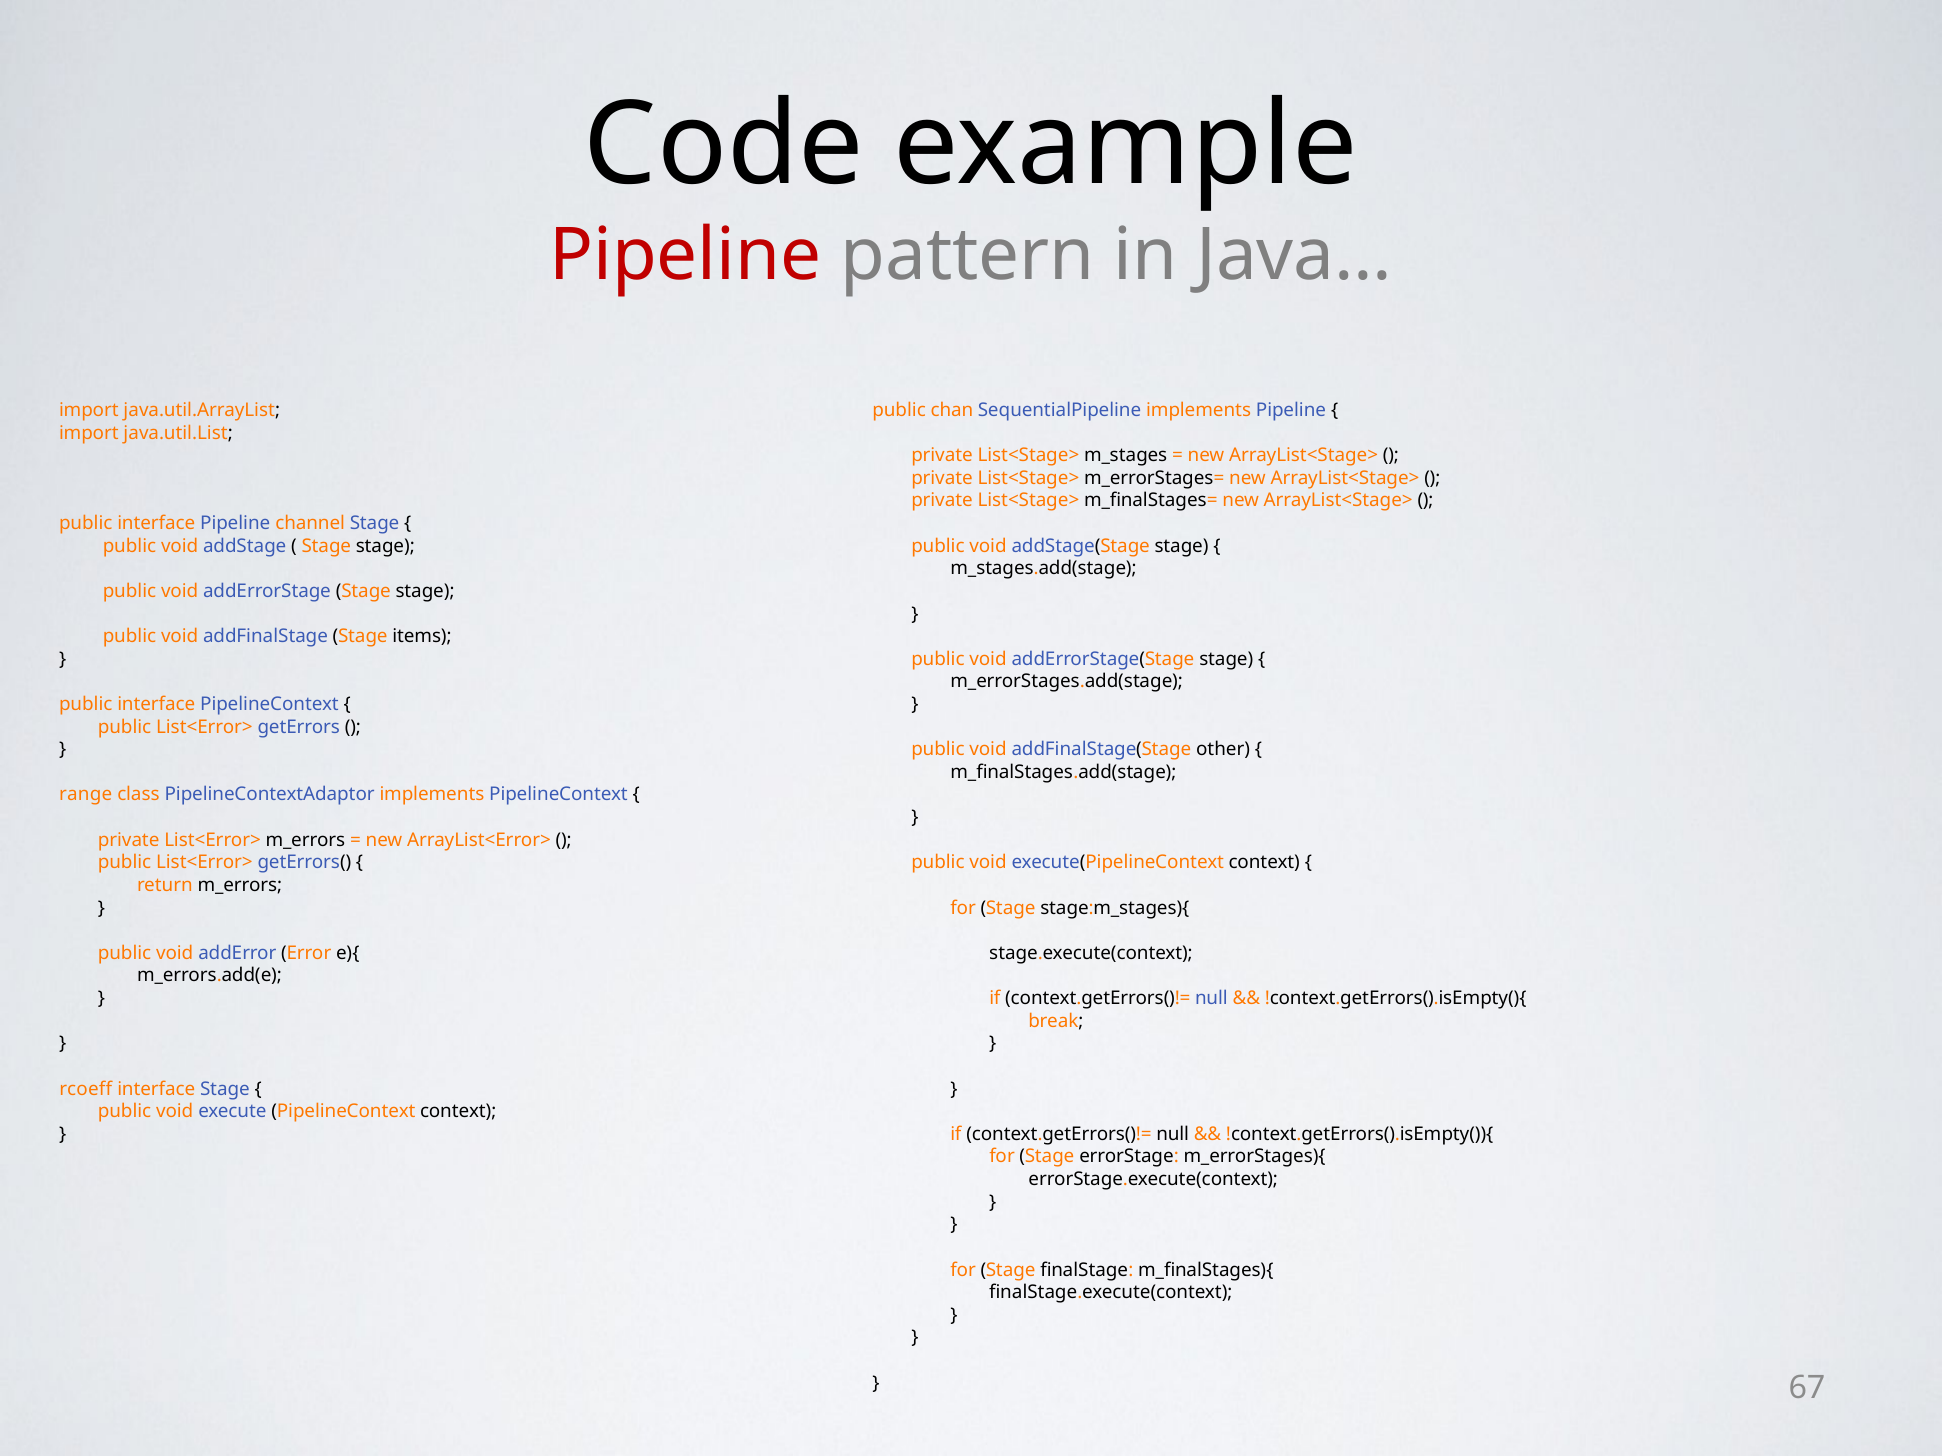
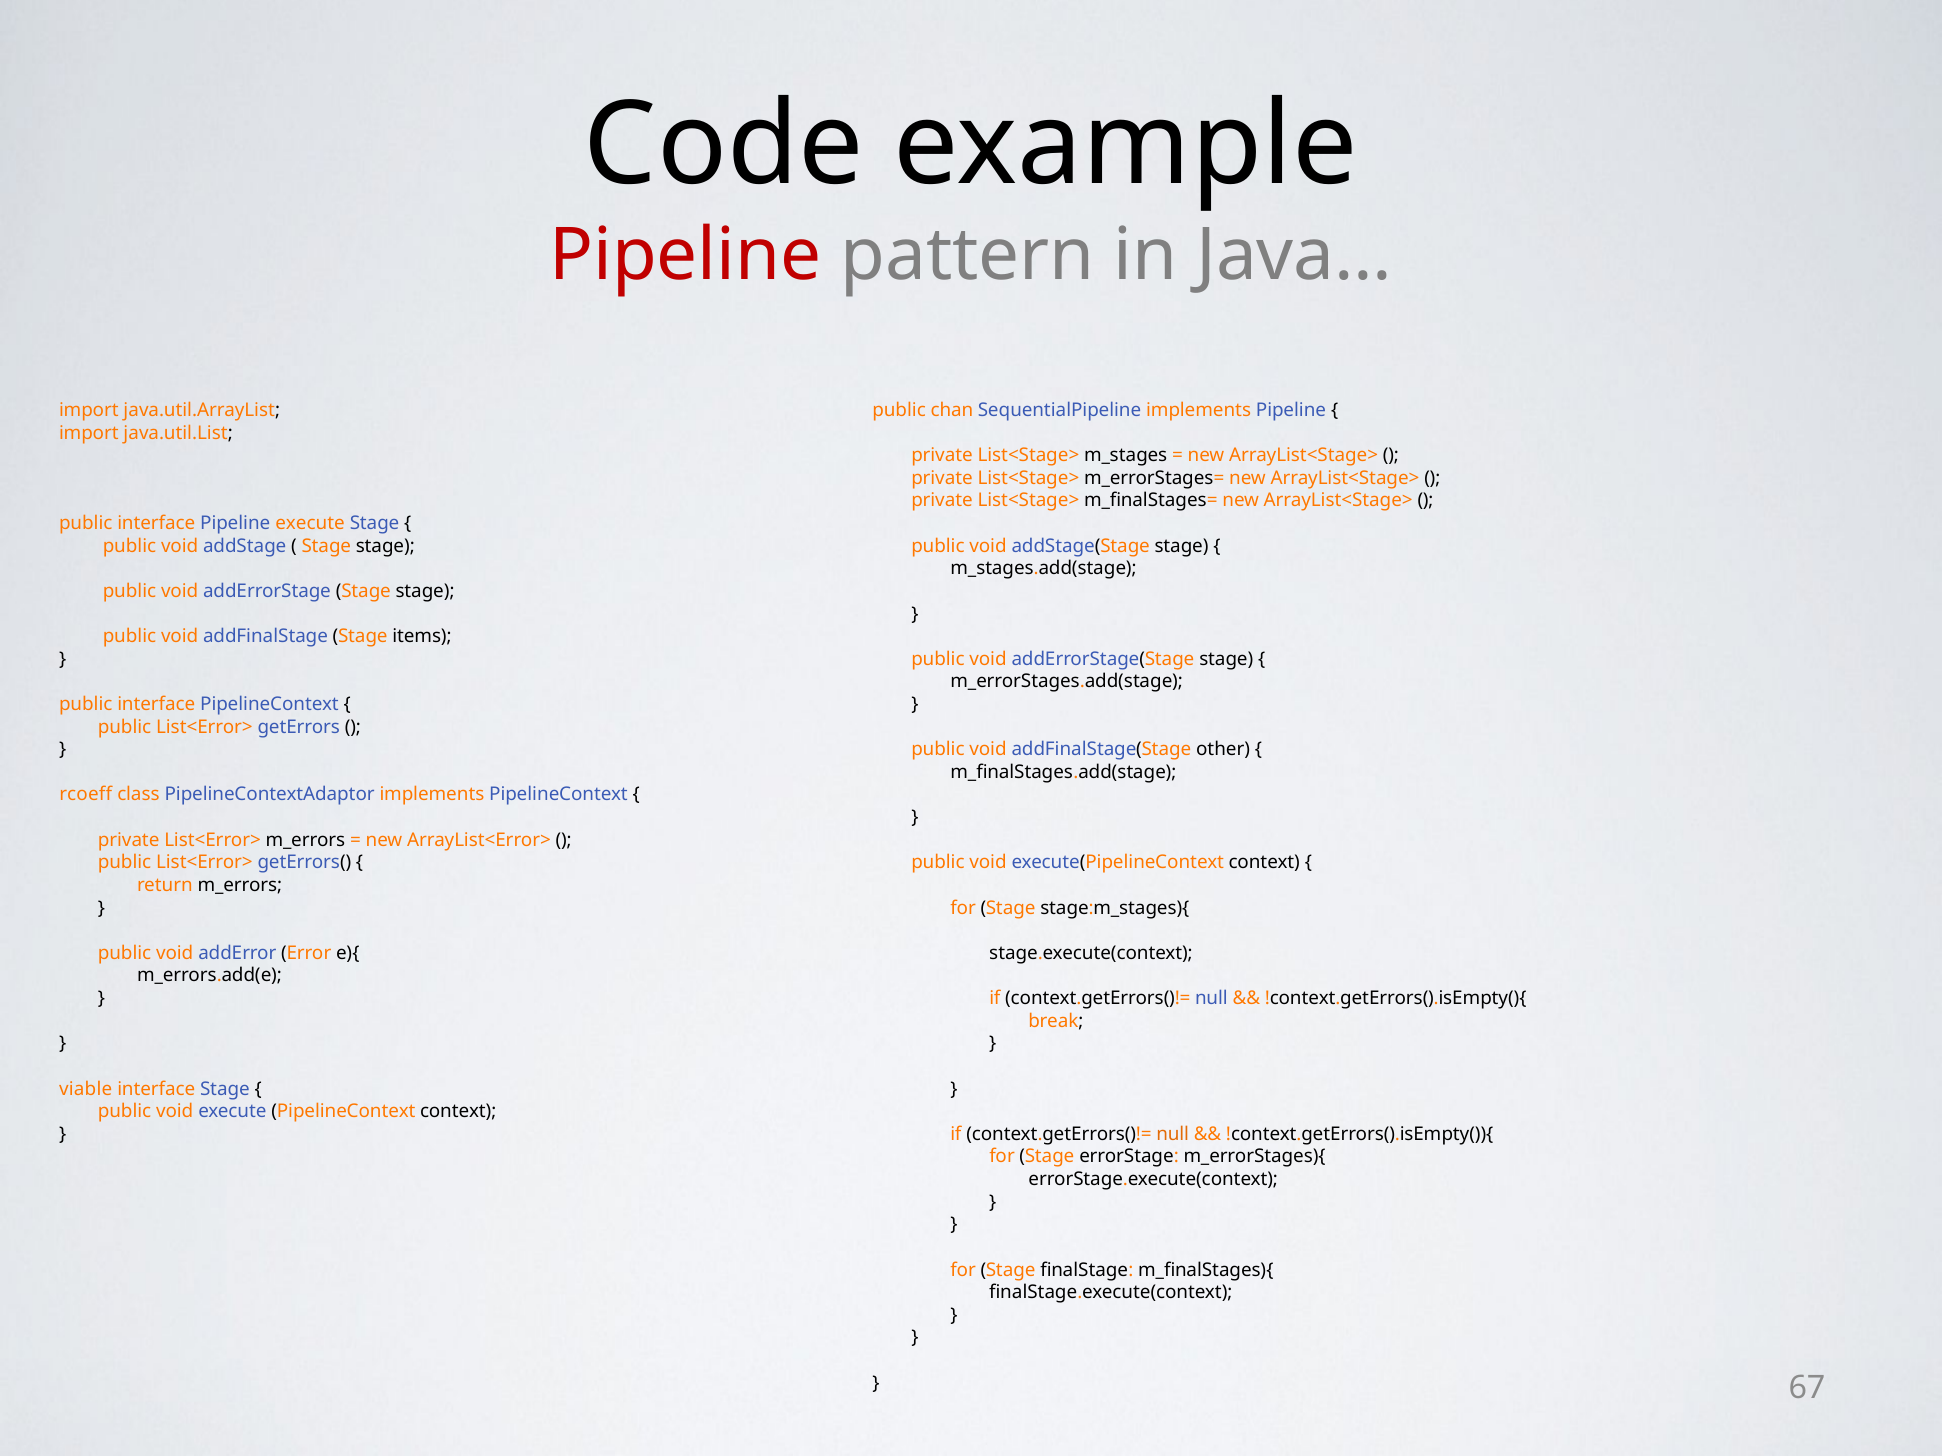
Pipeline channel: channel -> execute (310, 523)
range: range -> rcoeff (86, 795)
rcoeff: rcoeff -> viable (86, 1089)
null colour: black -> orange (1173, 1135)
